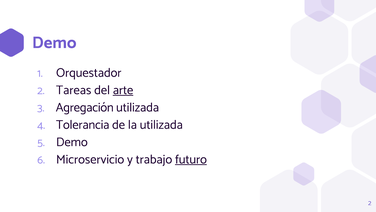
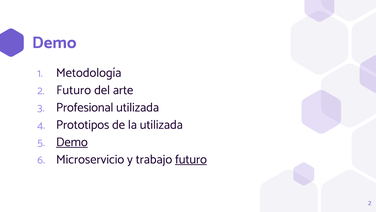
Orquestador: Orquestador -> Metodología (89, 72)
2 Tareas: Tareas -> Futuro (74, 90)
arte underline: present -> none (123, 90)
Agregación: Agregación -> Profesional (85, 107)
Tolerancia: Tolerancia -> Prototipos (83, 124)
Demo underline: none -> present (72, 142)
